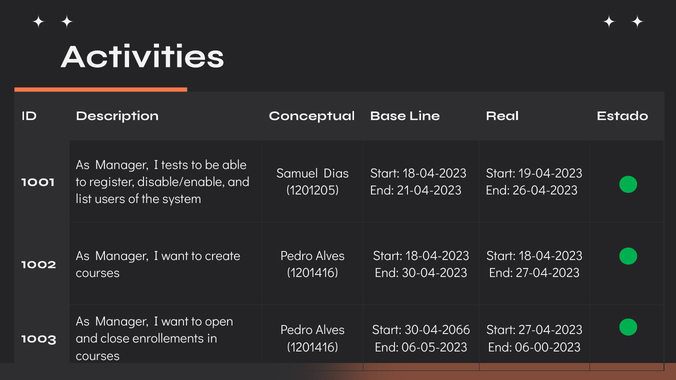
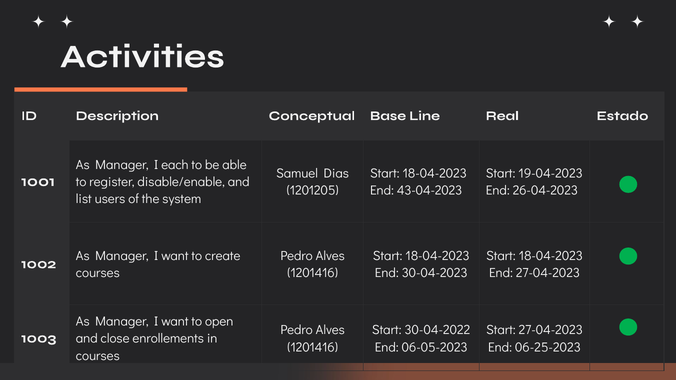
tests: tests -> each (175, 165)
21-04-2023: 21-04-2023 -> 43-04-2023 (430, 191)
30-04-2066: 30-04-2066 -> 30-04-2022 (437, 330)
06-00-2023: 06-00-2023 -> 06-25-2023 (548, 347)
